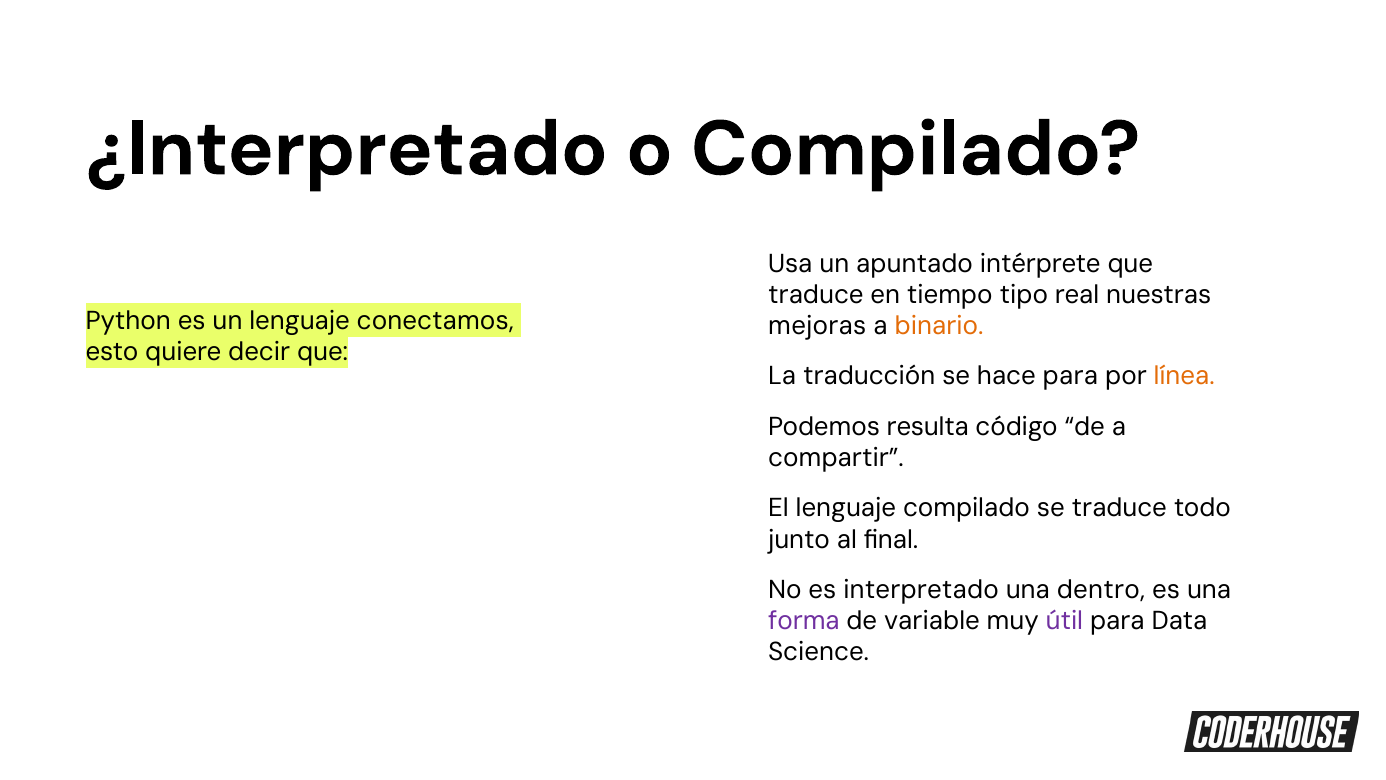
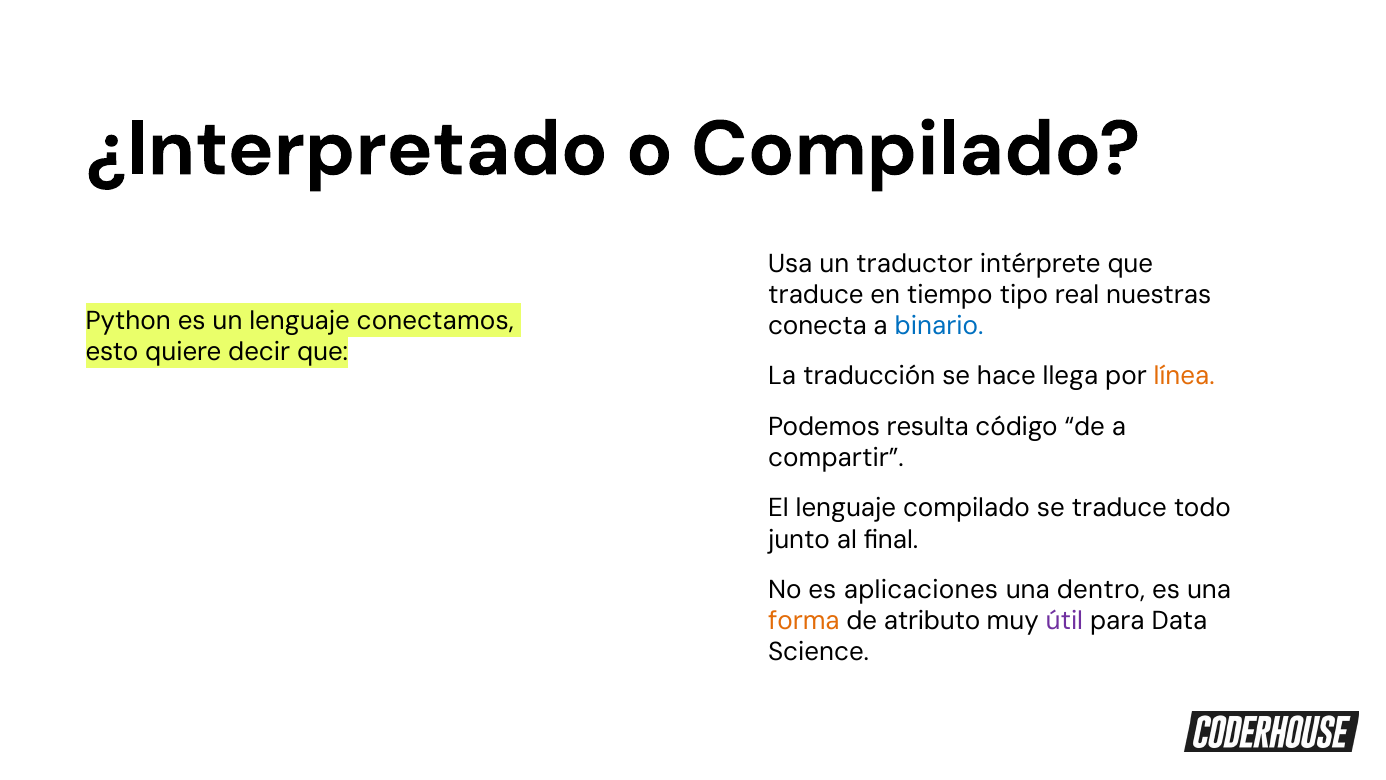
apuntado: apuntado -> traductor (915, 263)
mejoras: mejoras -> conecta (818, 326)
binario colour: orange -> blue (939, 326)
hace para: para -> llega (1071, 376)
interpretado: interpretado -> aplicaciones (921, 590)
forma colour: purple -> orange (804, 621)
variable: variable -> atributo (932, 621)
